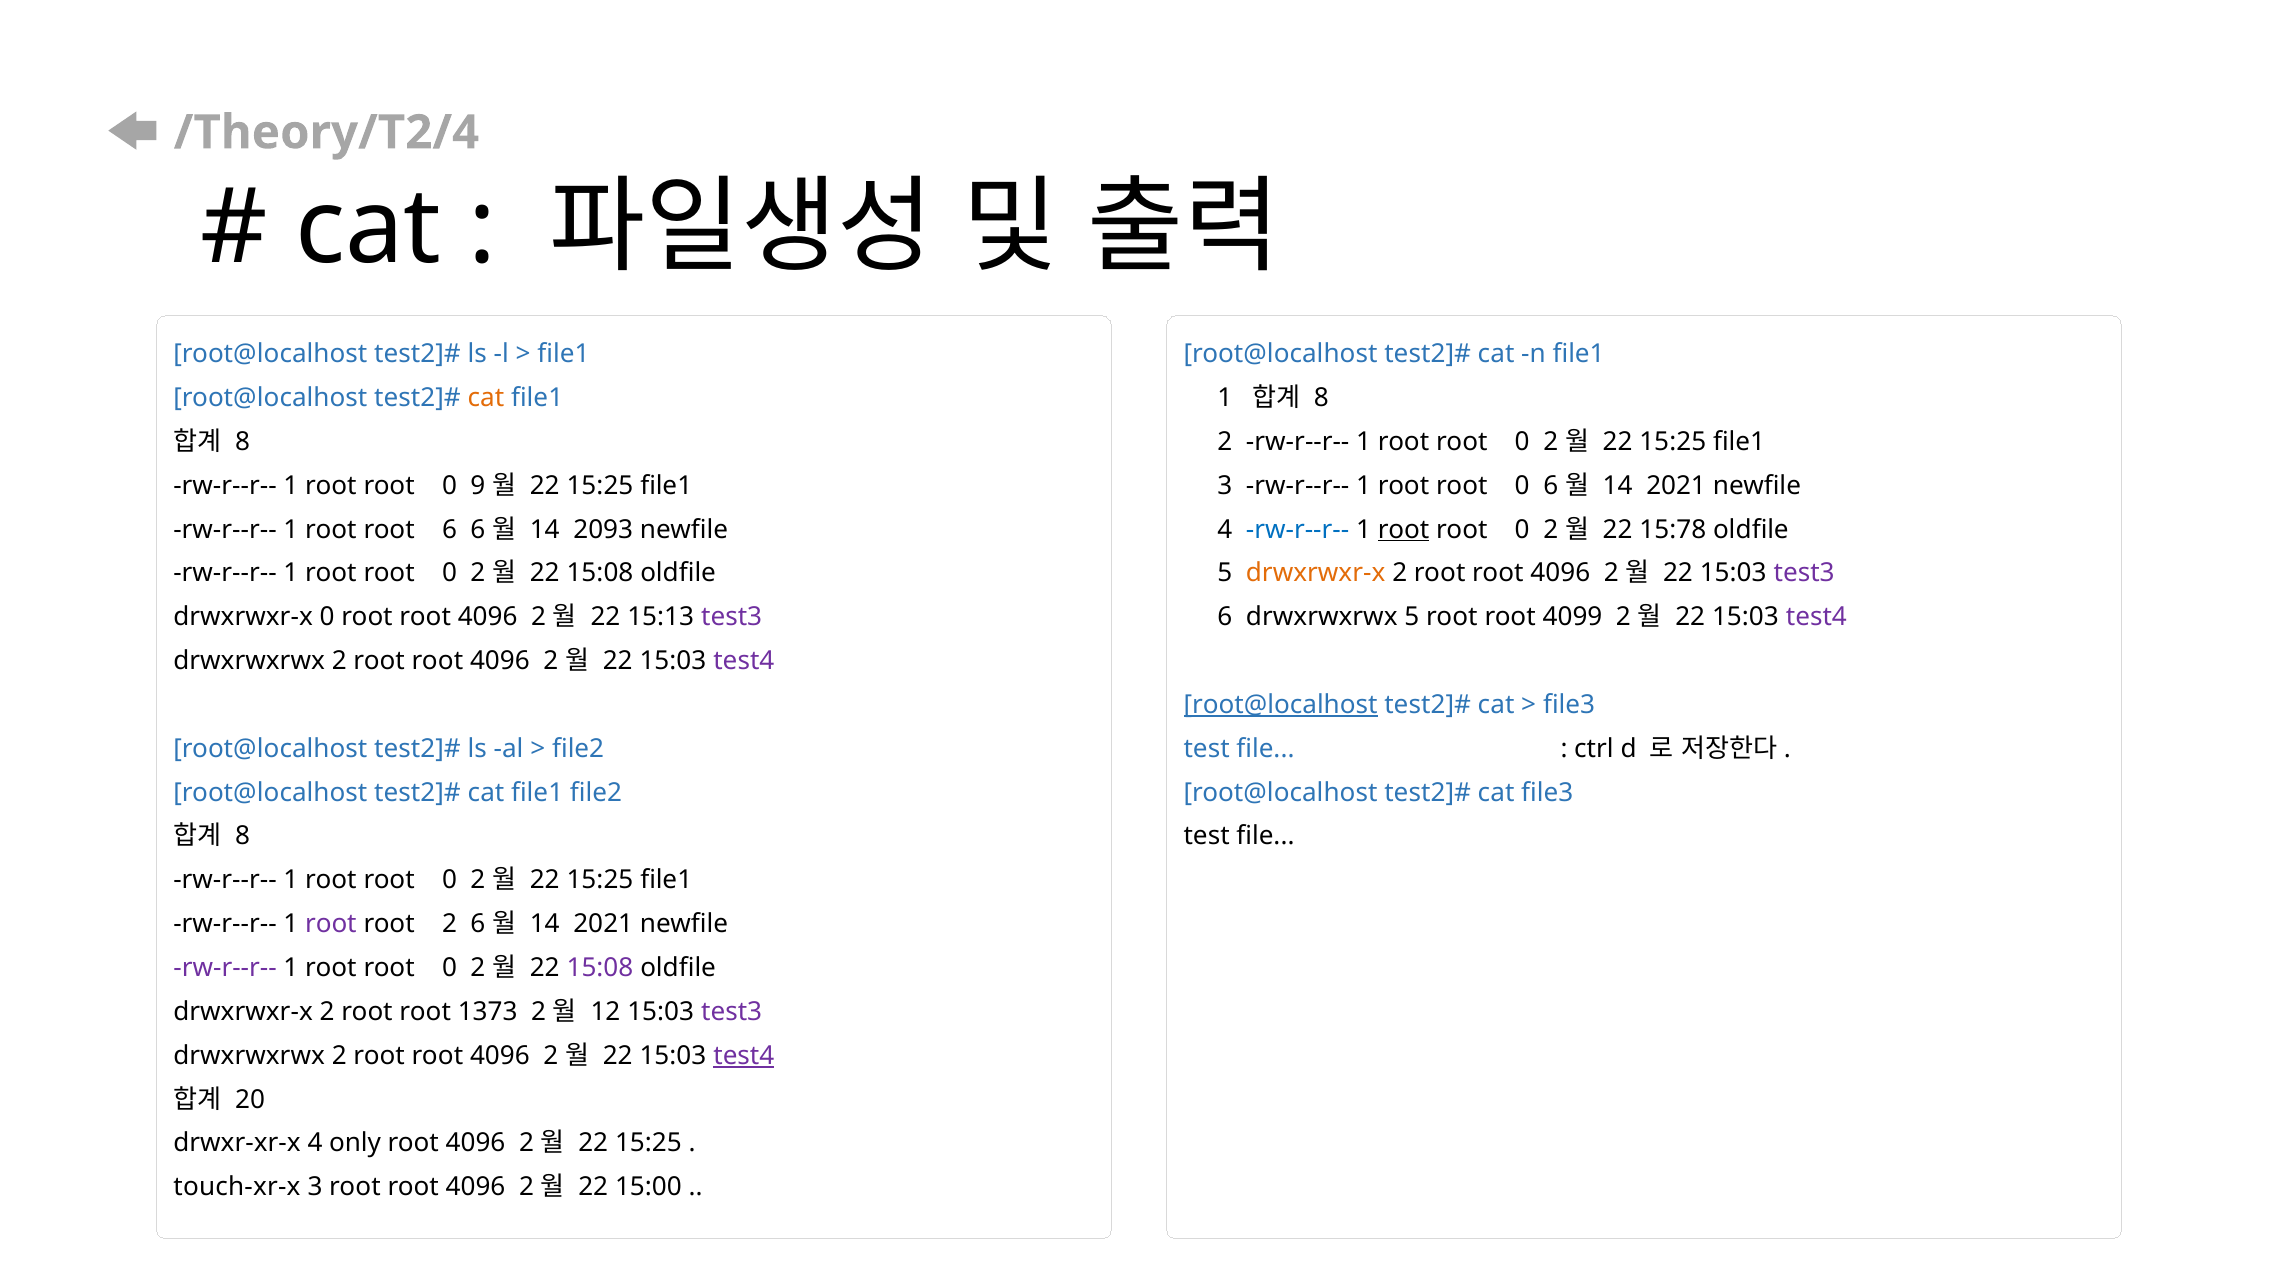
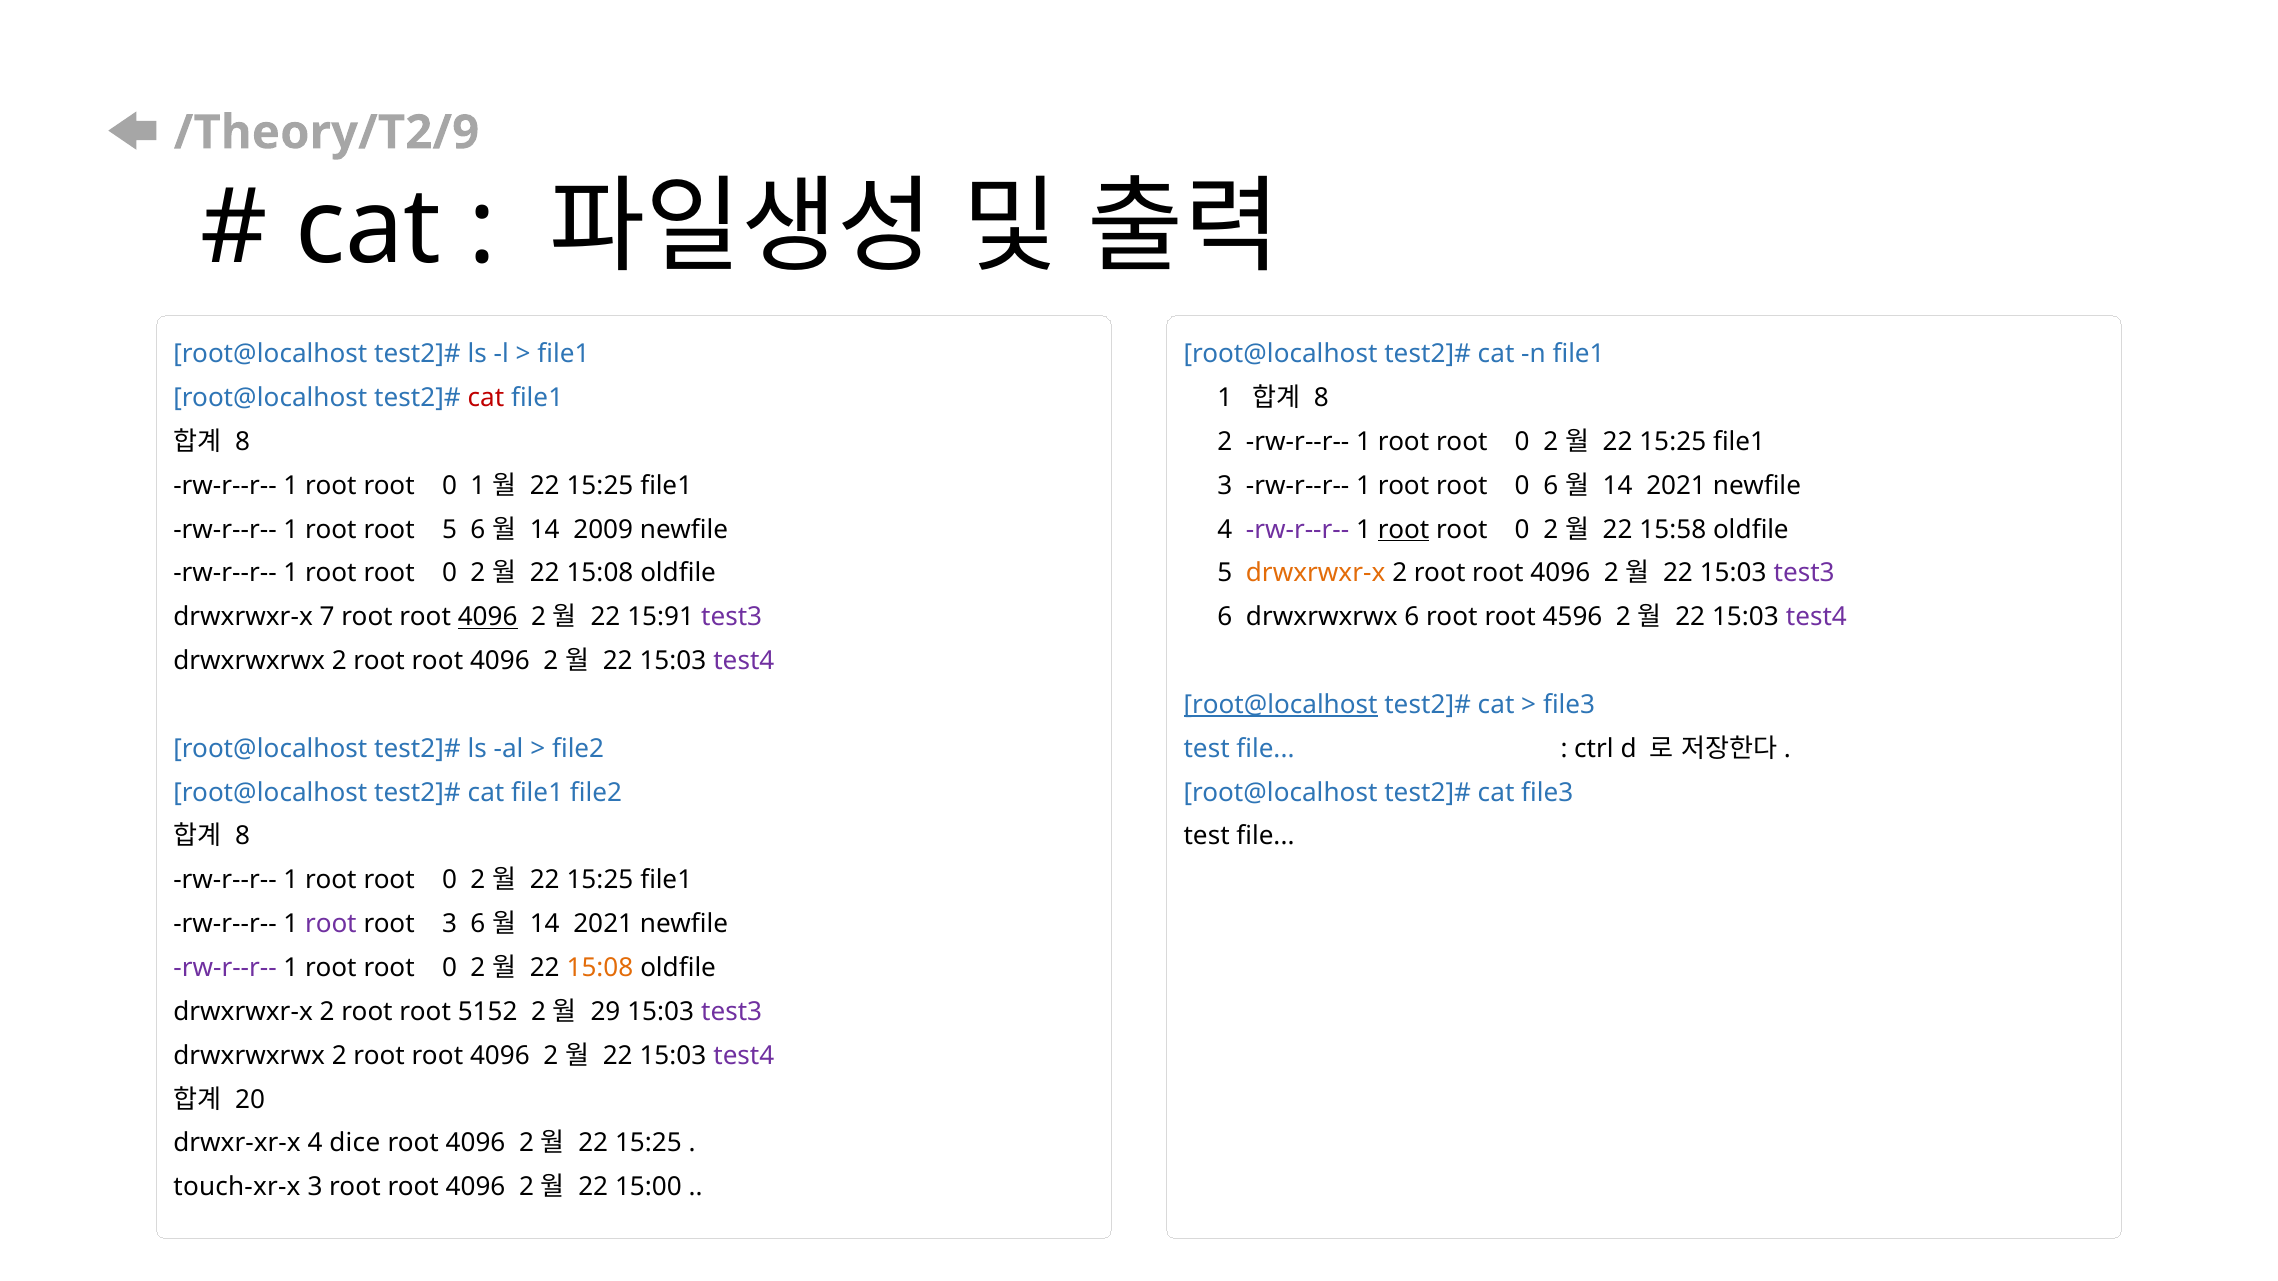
/Theory/T2/4: /Theory/T2/4 -> /Theory/T2/9 (326, 133)
cat colour: orange -> red (486, 398)
0 9: 9 -> 1 (478, 486)
root 6: 6 -> 5 (450, 530)
2093: 2093 -> 2009 (603, 530)
rw-r--r-- colour: blue -> purple (1298, 530)
15:78: 15:78 -> 15:58 (1673, 530)
drwxrwxr-x 0: 0 -> 7 (327, 617)
4096 underline: none -> present (488, 617)
15:13: 15:13 -> 15:91 (661, 617)
drwxrwxrwx 5: 5 -> 6 (1412, 617)
4099: 4099 -> 4596 (1572, 617)
root 2: 2 -> 3 (450, 924)
15:08 colour: purple -> orange (600, 968)
1373: 1373 -> 5152 (488, 1012)
12: 12 -> 29 (605, 1012)
test4 underline: present -> none (744, 1056)
only: only -> dice (355, 1144)
